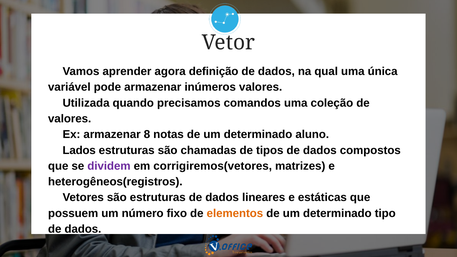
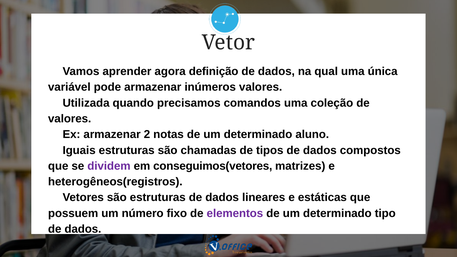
8: 8 -> 2 (147, 135)
Lados: Lados -> Iguais (79, 150)
corrigiremos(vetores: corrigiremos(vetores -> conseguimos(vetores (213, 166)
elementos colour: orange -> purple (235, 213)
